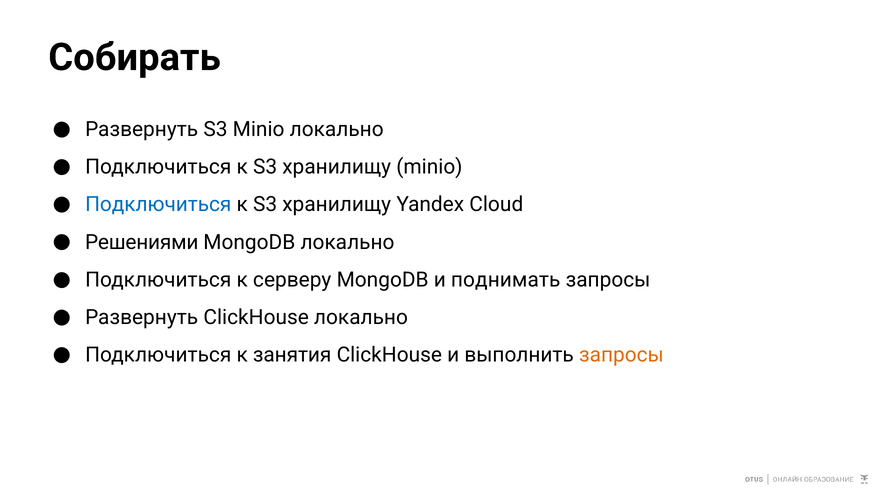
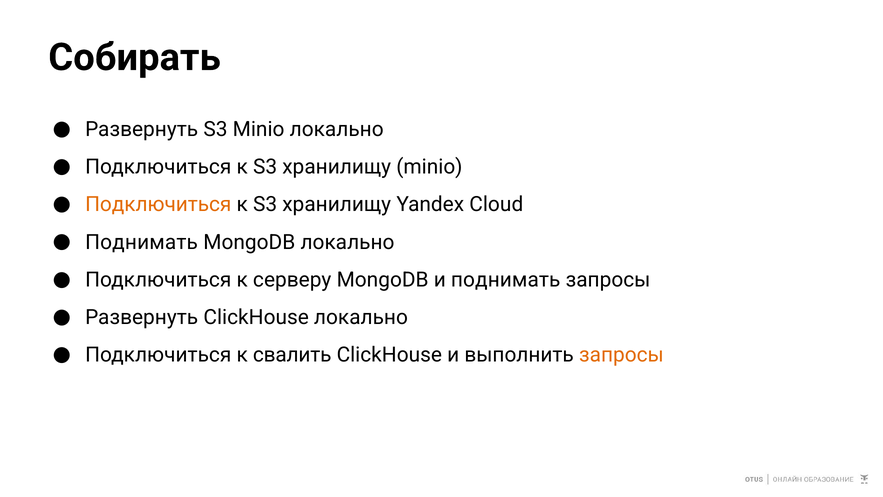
Подключиться colour: blue -> orange (158, 204)
Решениями: Решениями -> Поднимать (142, 242)
занятия: занятия -> свалить (292, 355)
